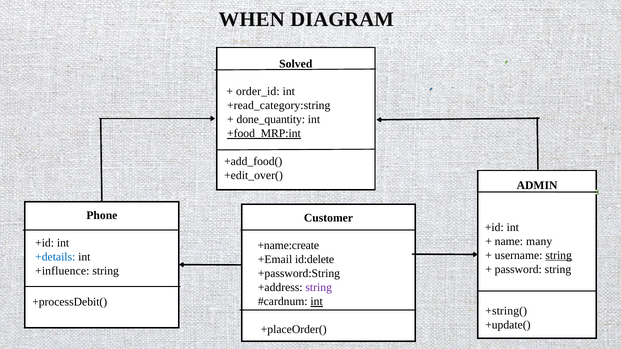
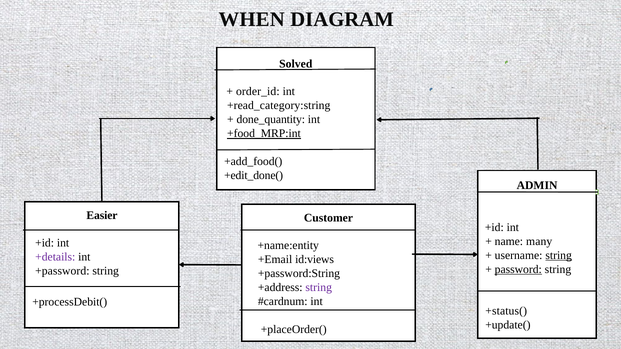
+edit_over(: +edit_over( -> +edit_done( (254, 176)
Phone: Phone -> Easier (102, 215)
+name:create: +name:create -> +name:entity (288, 246)
+details colour: blue -> purple (55, 257)
id:delete: id:delete -> id:views (315, 260)
password underline: none -> present (518, 269)
+influence: +influence -> +password (62, 271)
int underline: present -> none (317, 302)
+string(: +string( -> +status( (506, 311)
